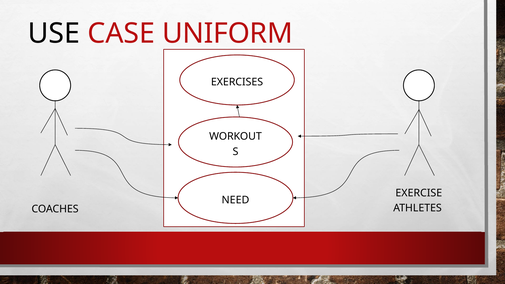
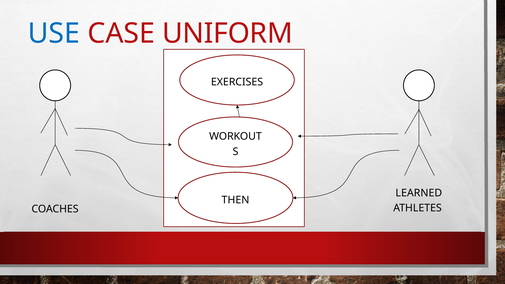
USE colour: black -> blue (54, 33)
EXERCISE: EXERCISE -> LEARNED (419, 193)
NEED: NEED -> THEN (235, 200)
